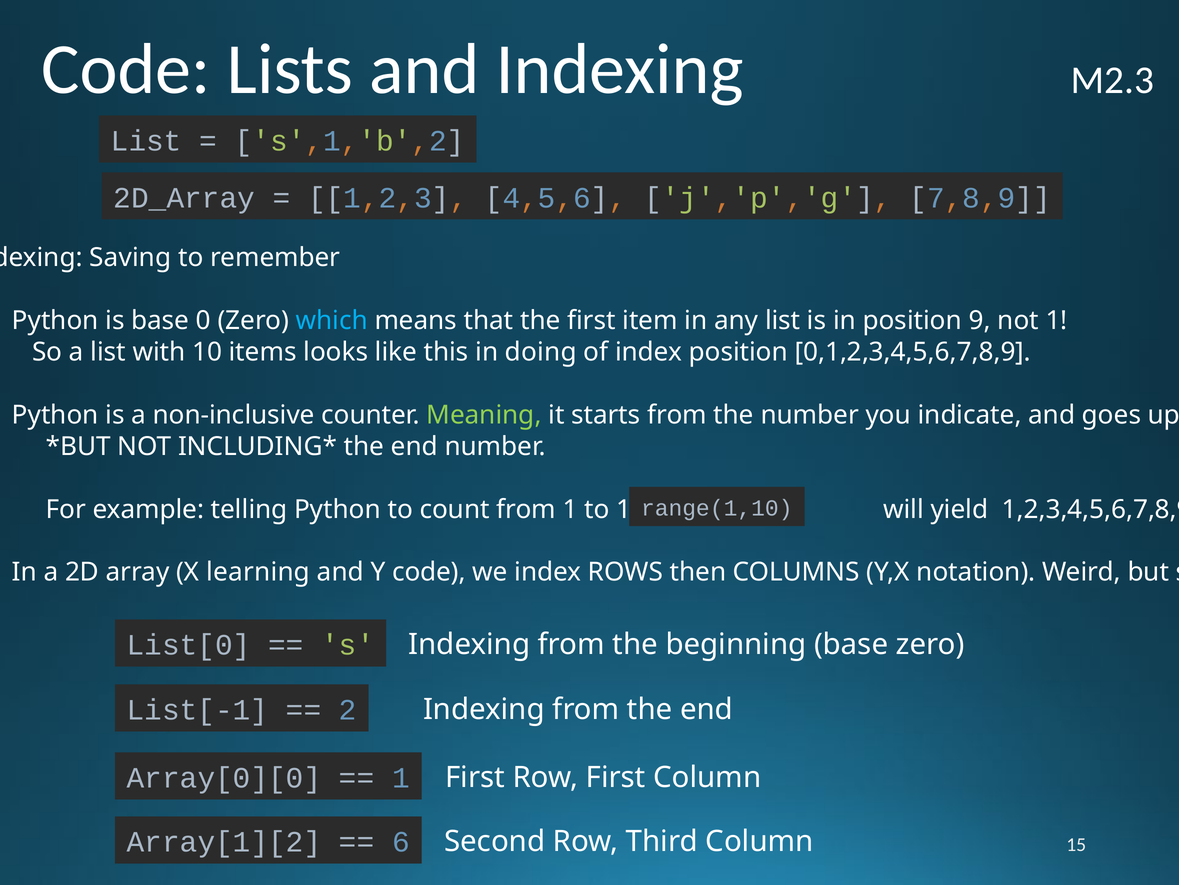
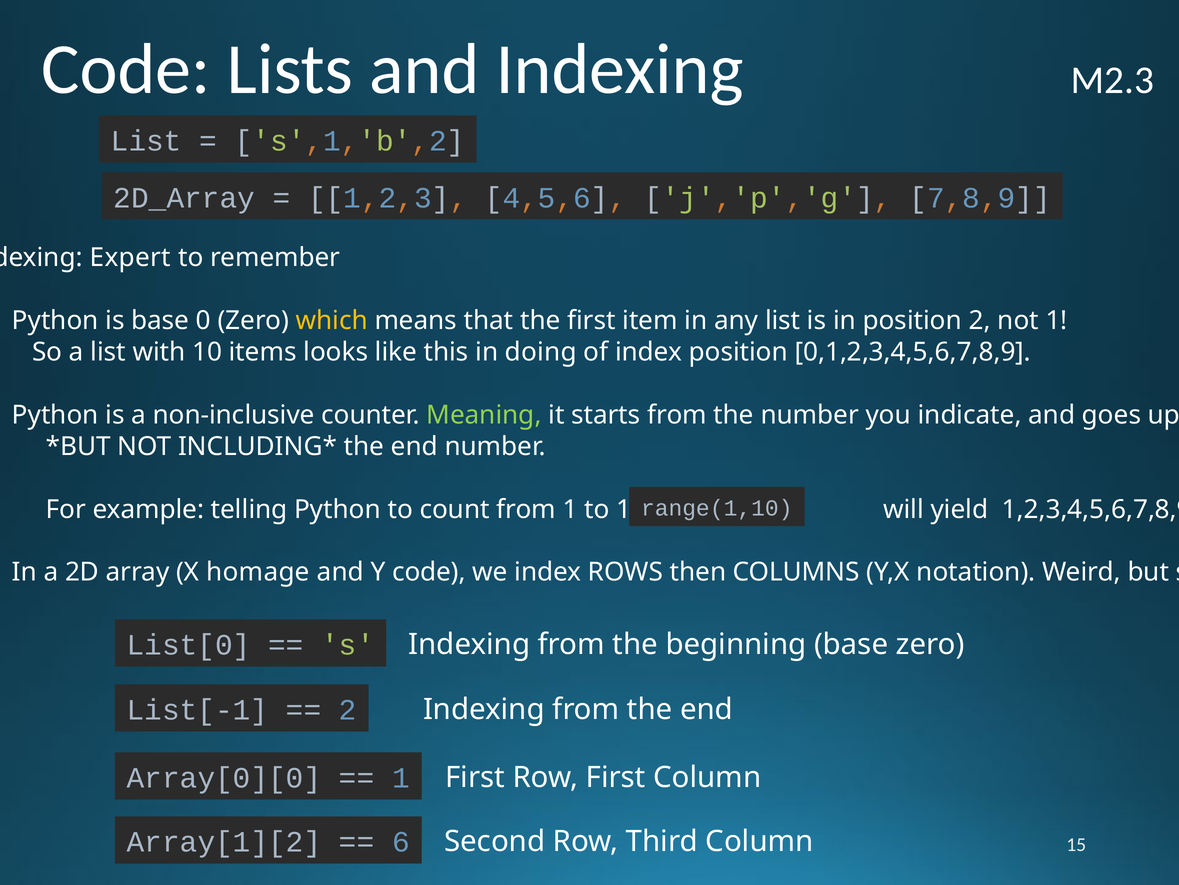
Saving: Saving -> Expert (130, 258)
which colour: light blue -> yellow (332, 320)
position 9: 9 -> 2 (980, 320)
learning: learning -> homage (258, 572)
